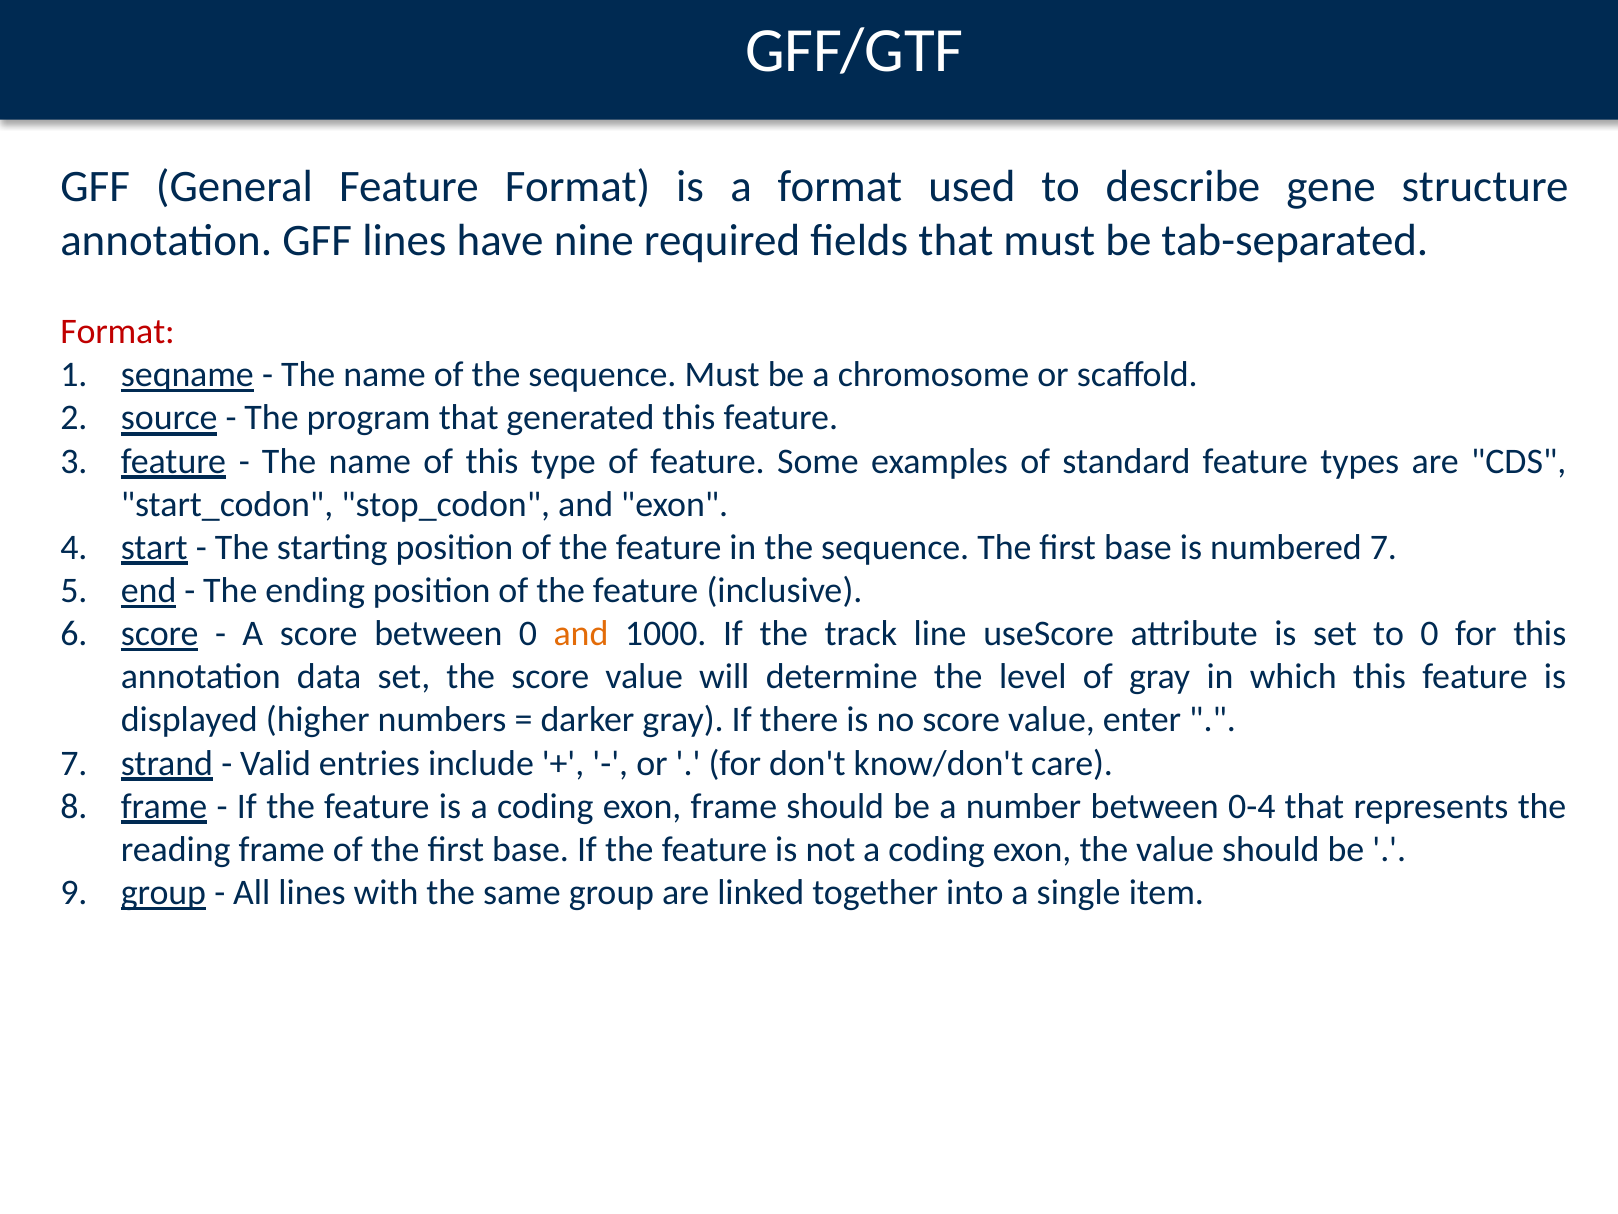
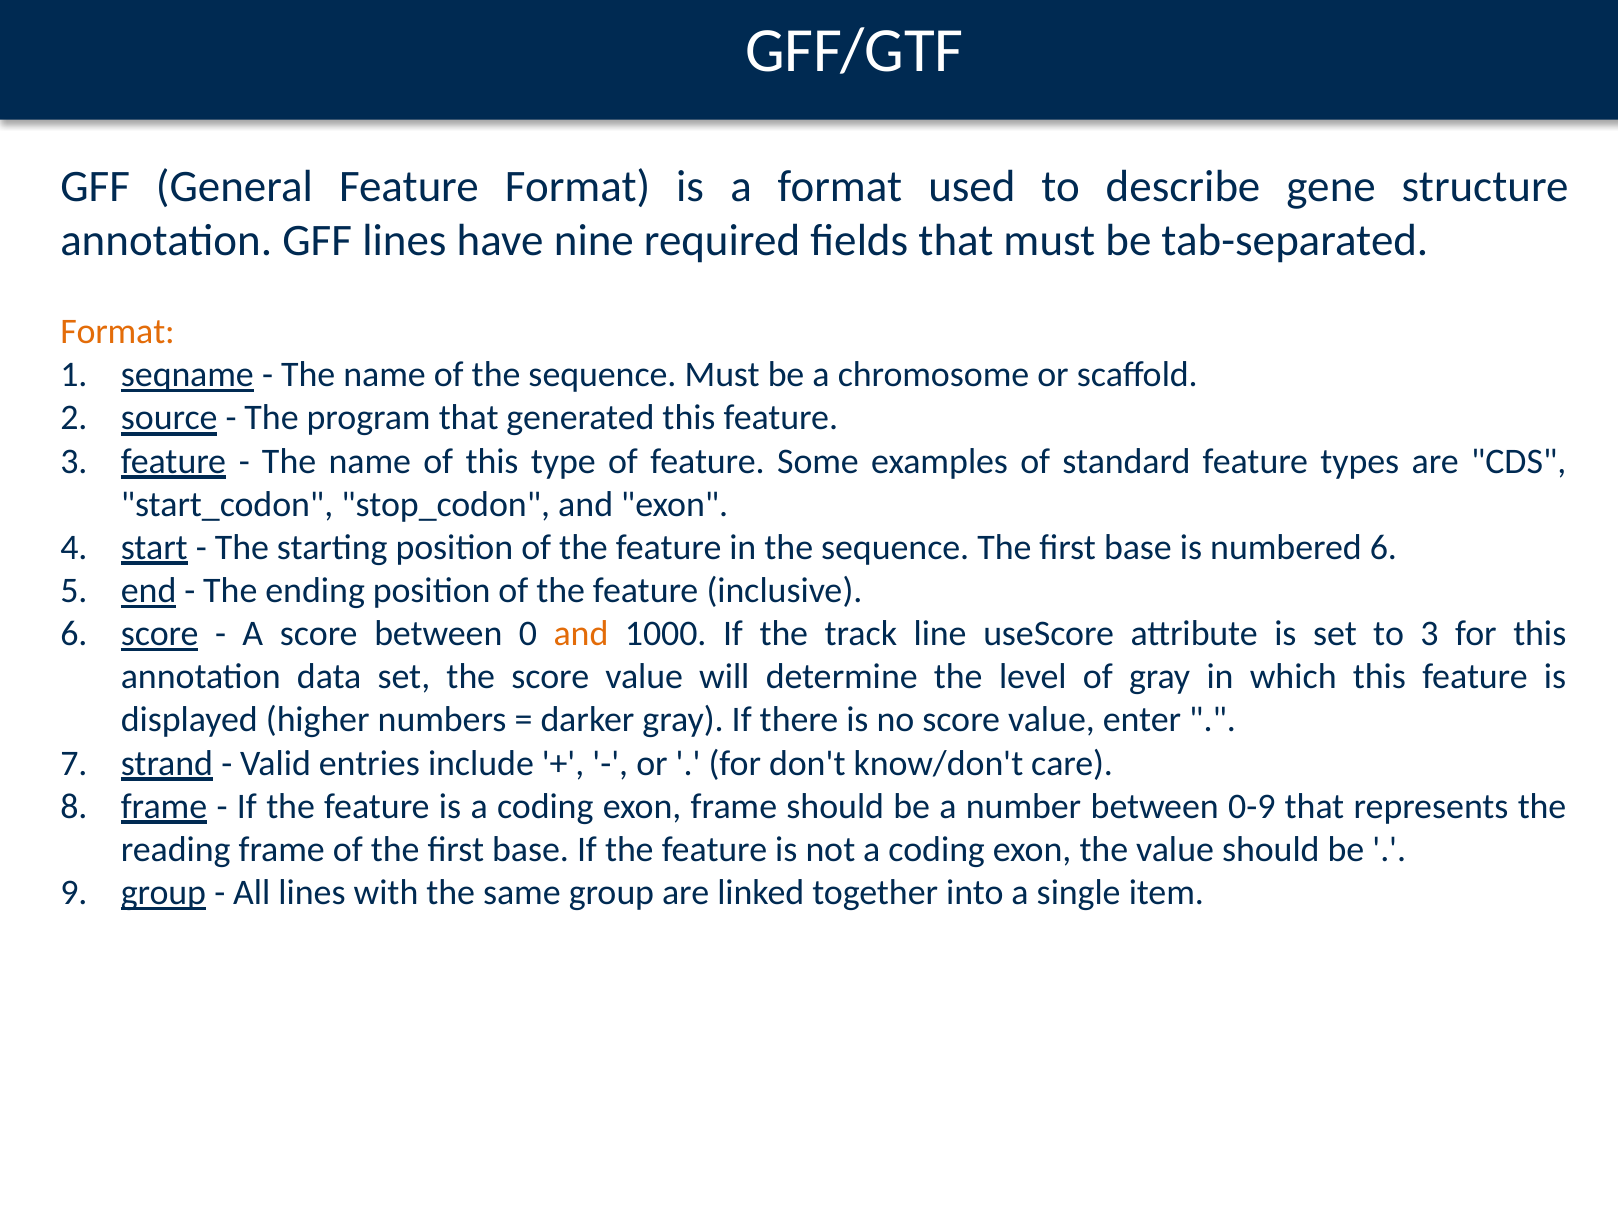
Format colour: red -> orange (117, 332)
numbered 7: 7 -> 6 (1383, 547)
to 0: 0 -> 3 (1430, 634)
0-4: 0-4 -> 0-9 (1252, 806)
